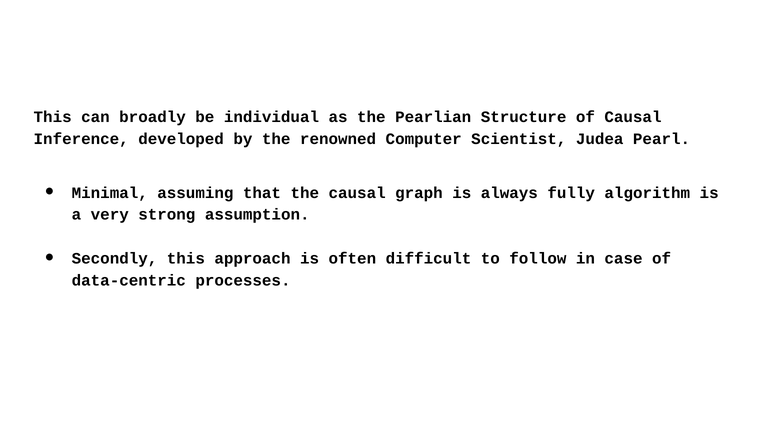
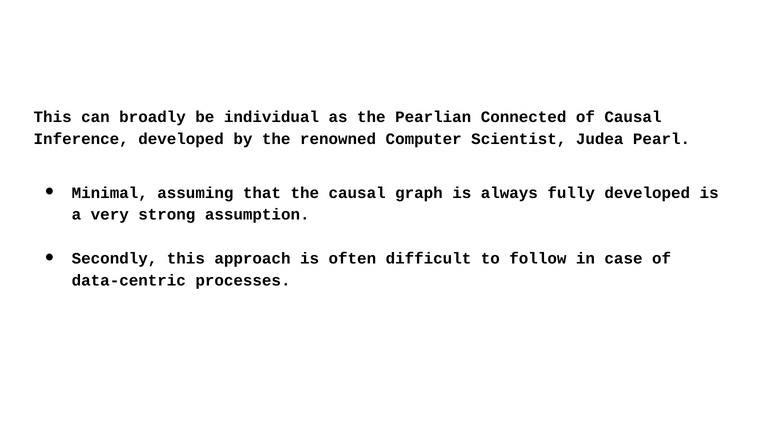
Structure: Structure -> Connected (524, 117)
fully algorithm: algorithm -> developed (647, 193)
